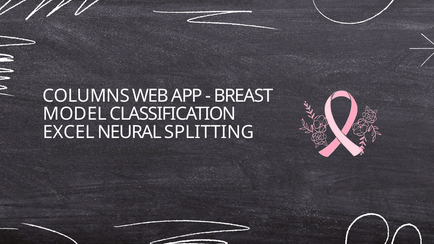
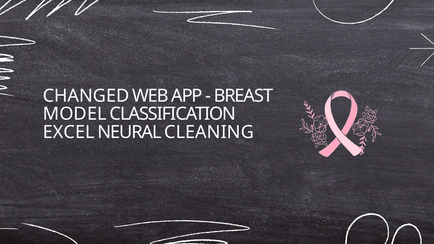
COLUMNS: COLUMNS -> CHANGED (86, 96)
SPLITTING: SPLITTING -> CLEANING (209, 132)
